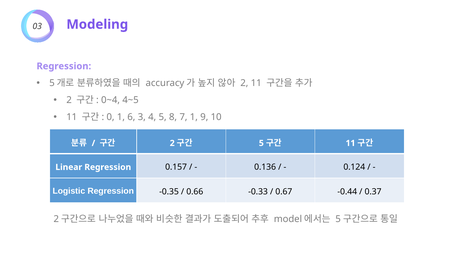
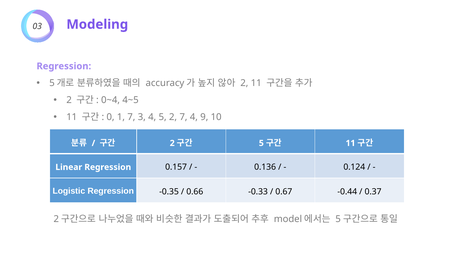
1 6: 6 -> 7 (131, 117)
5 8: 8 -> 2 (173, 117)
7 1: 1 -> 4 (194, 117)
